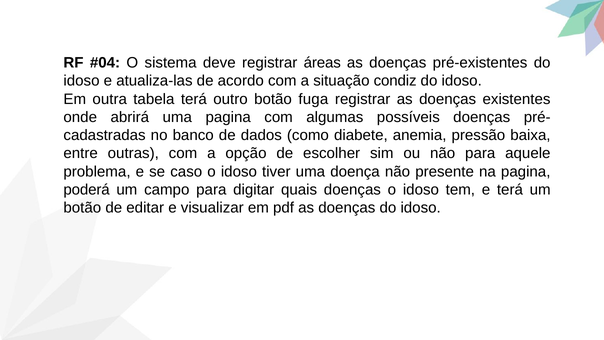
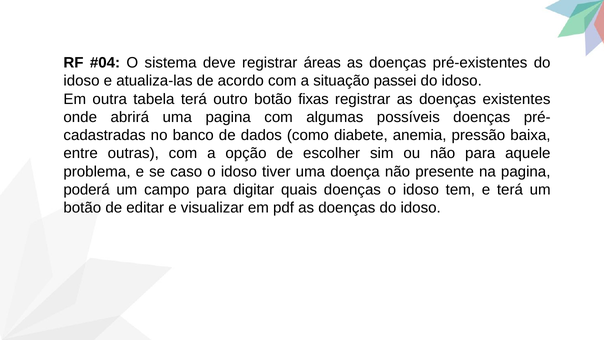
condiz: condiz -> passei (395, 81)
fuga: fuga -> fixas (314, 99)
